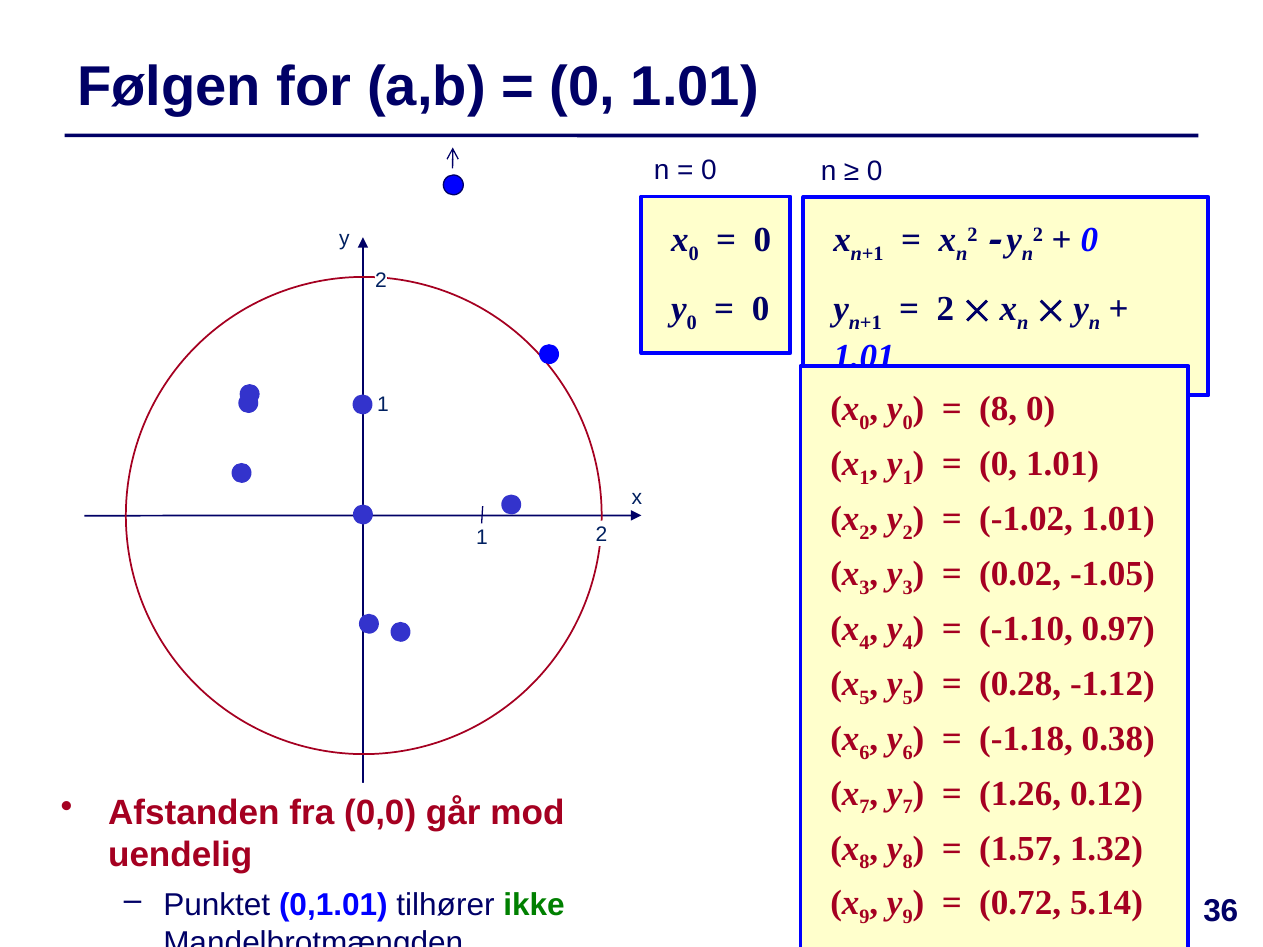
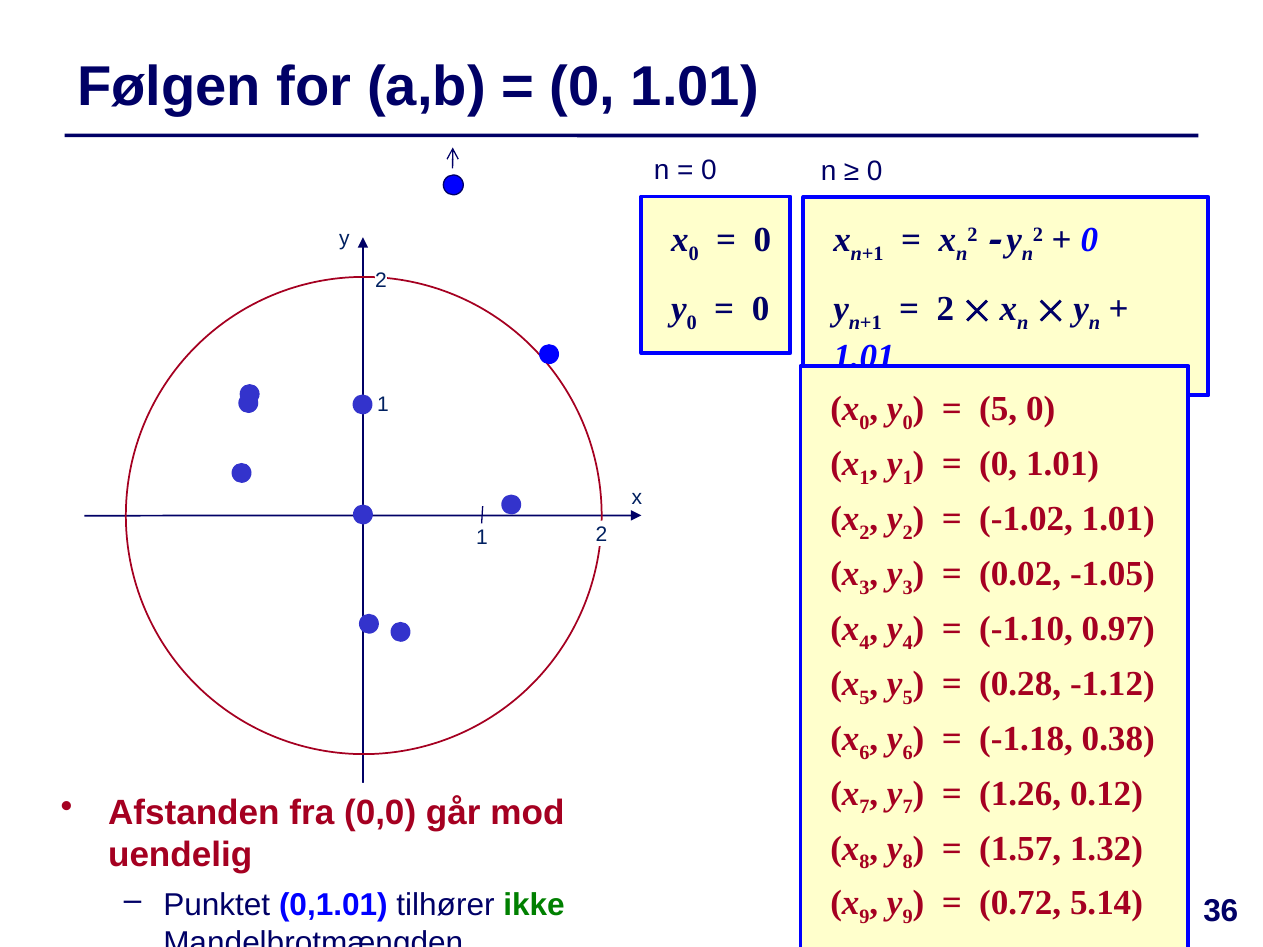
8: 8 -> 5 (998, 409)
